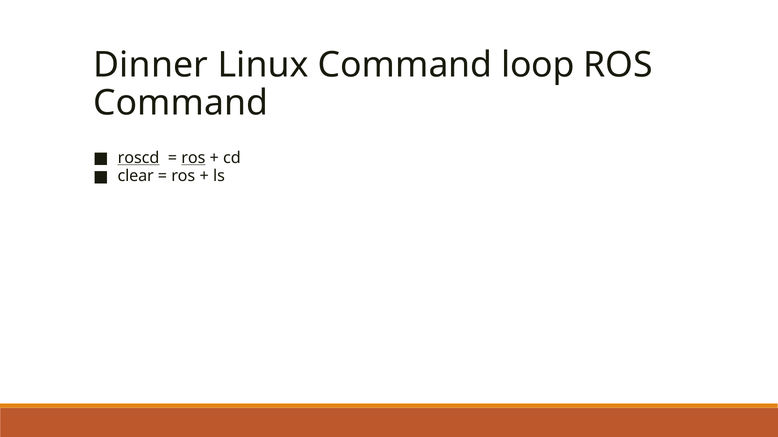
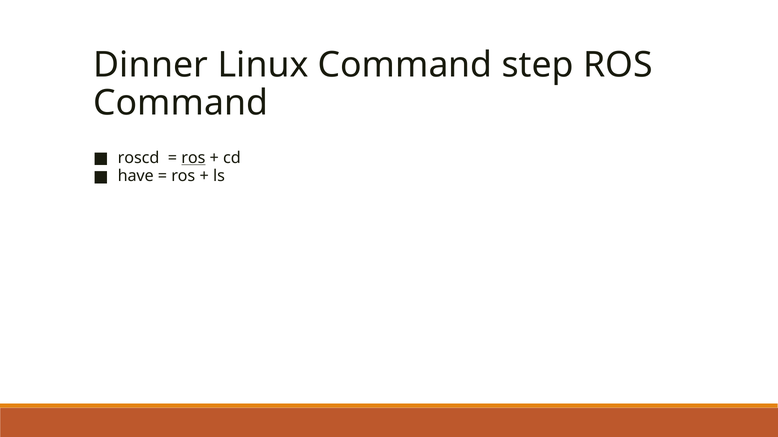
loop: loop -> step (538, 65)
roscd underline: present -> none (139, 158)
clear: clear -> have (136, 176)
